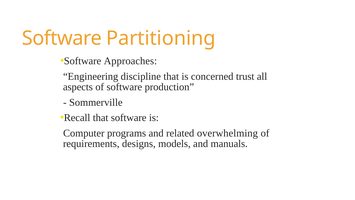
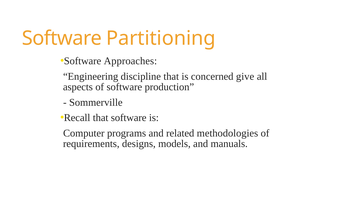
trust: trust -> give (245, 76)
overwhelming: overwhelming -> methodologies (227, 133)
